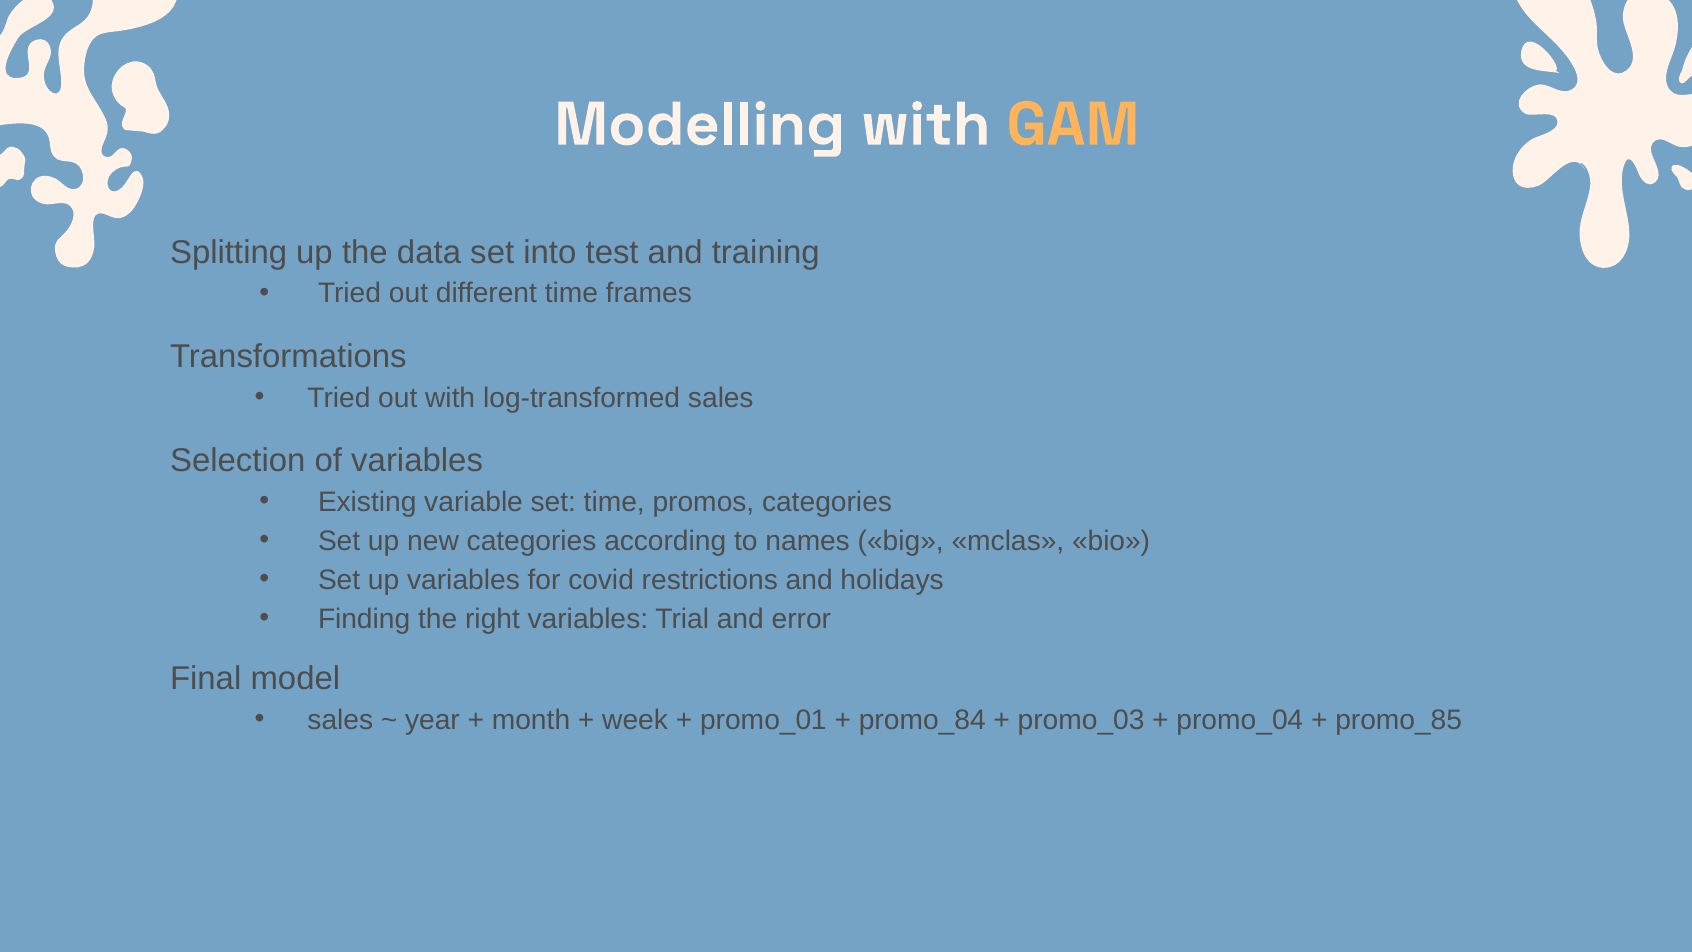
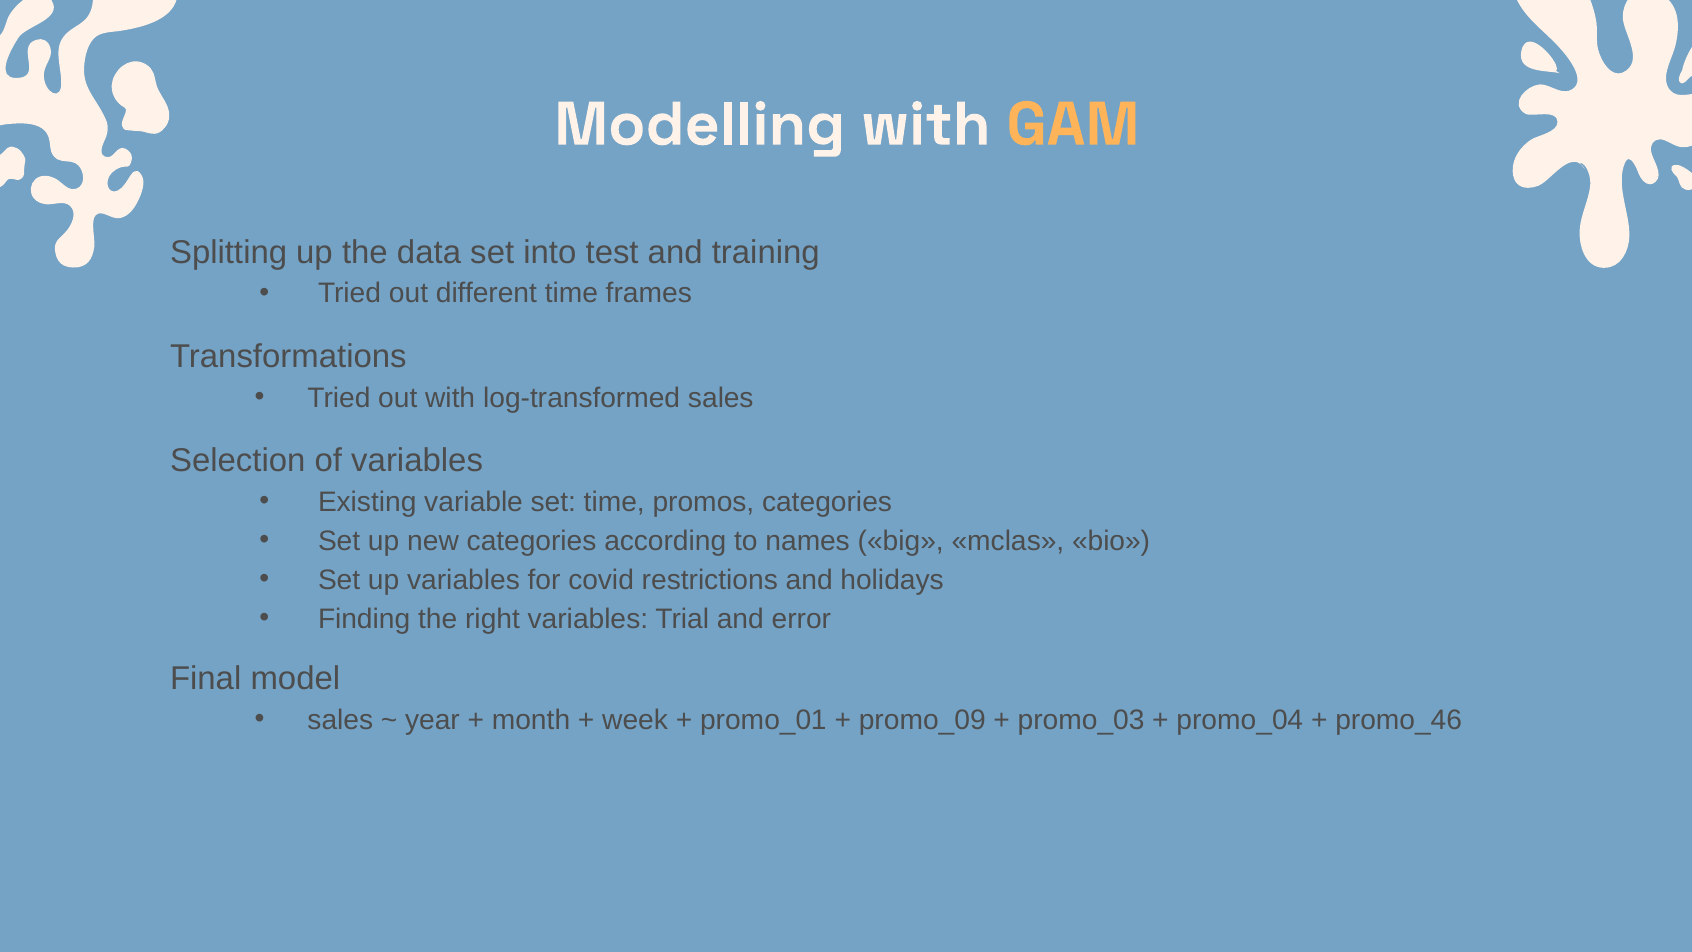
promo_84: promo_84 -> promo_09 (922, 720)
promo_85: promo_85 -> promo_46 (1399, 720)
